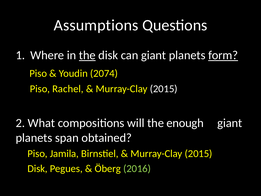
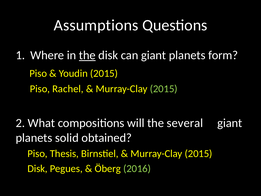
form underline: present -> none (223, 55)
Youdin 2074: 2074 -> 2015 (104, 73)
2015 colour: white -> light green (164, 89)
enough: enough -> several (185, 123)
span: span -> solid (67, 138)
Jamila: Jamila -> Thesis (64, 153)
